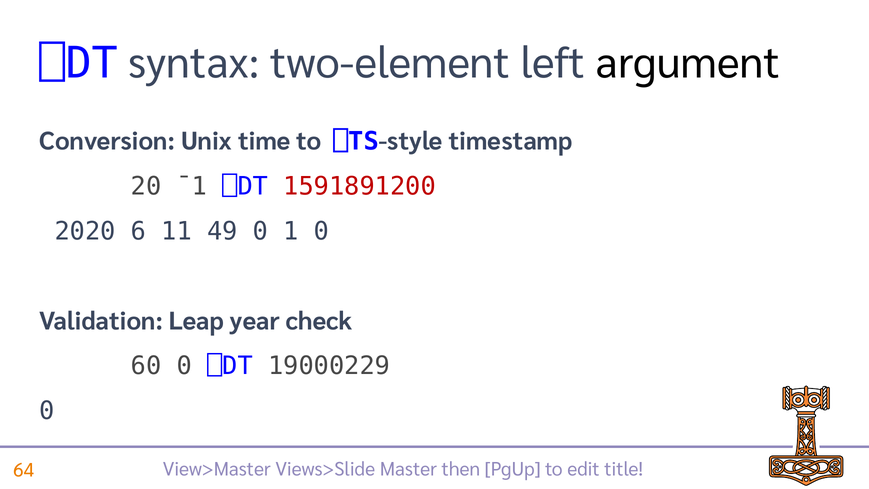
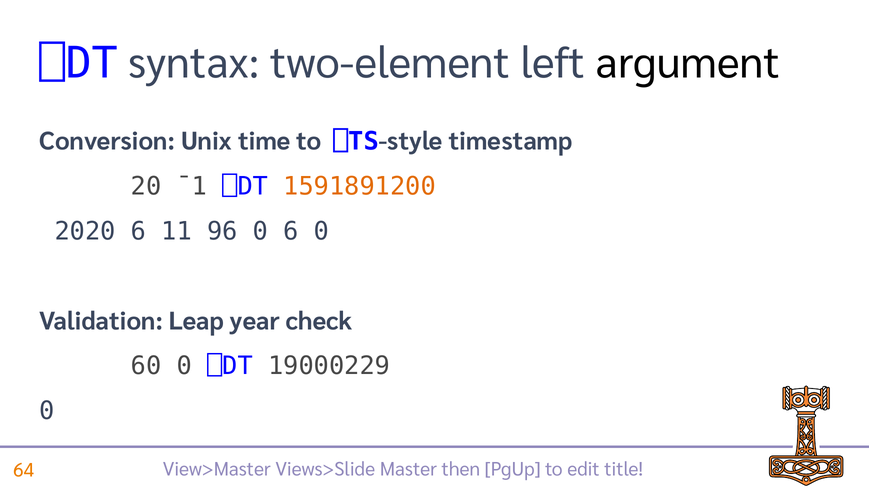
1591891200 colour: red -> orange (360, 186)
49: 49 -> 96 (222, 231)
0 1: 1 -> 6 (291, 231)
